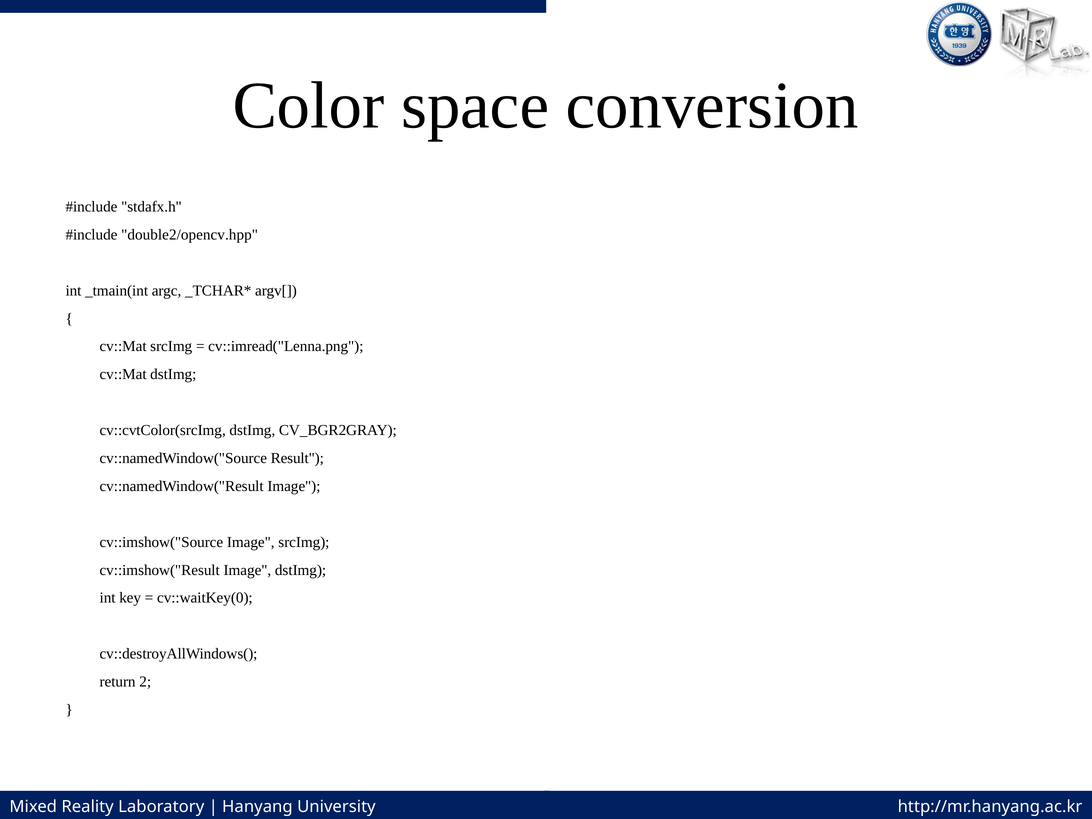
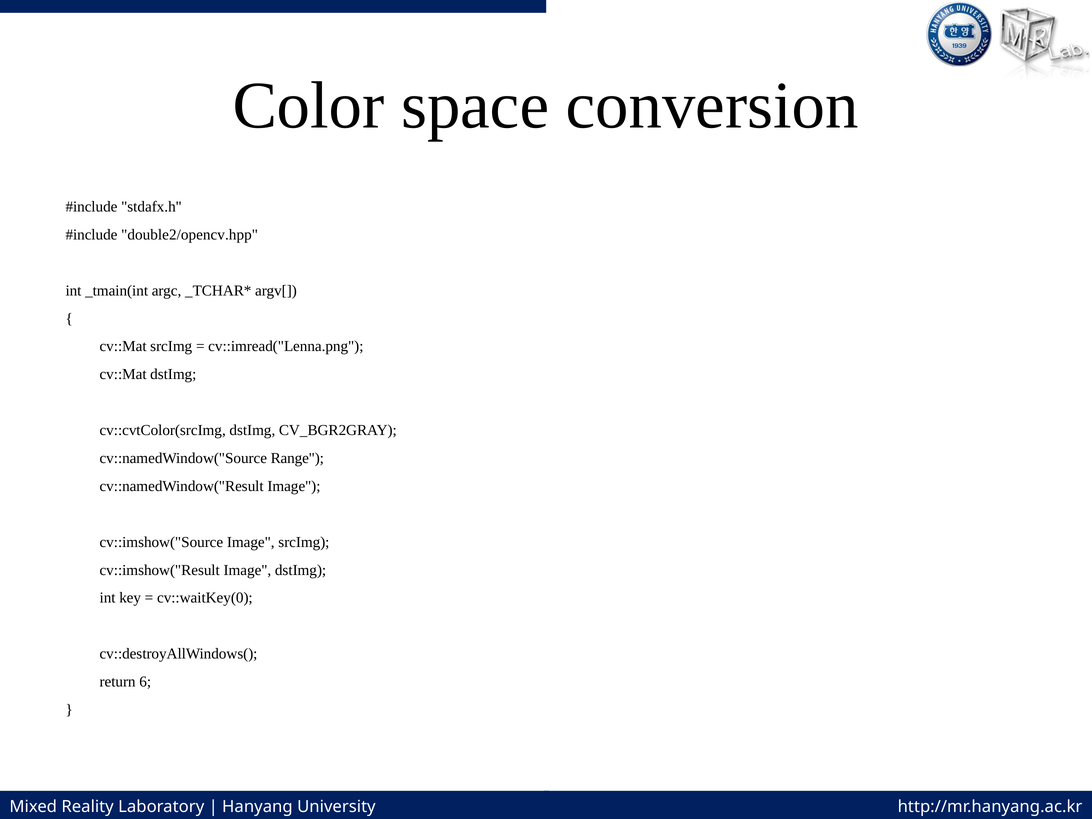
Result: Result -> Range (297, 458)
2: 2 -> 6 (145, 682)
